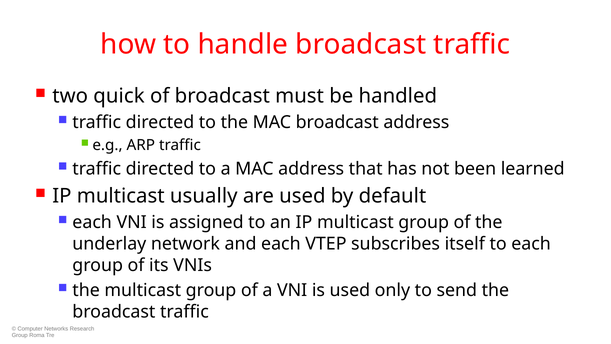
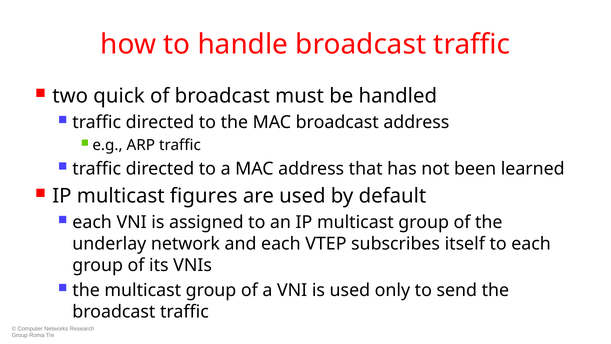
usually: usually -> figures (204, 196)
